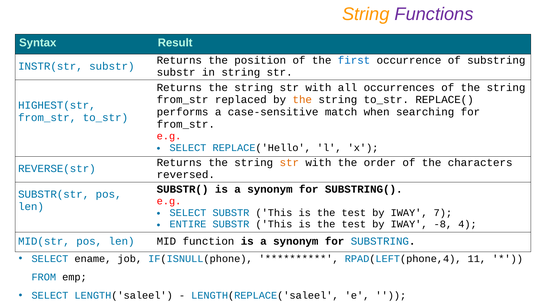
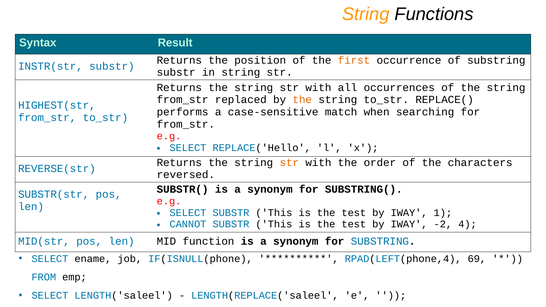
Functions colour: purple -> black (434, 14)
first colour: blue -> orange (354, 60)
7: 7 -> 1 (443, 213)
ENTIRE: ENTIRE -> CANNOT (188, 224)
-8: -8 -> -2 (443, 224)
11: 11 -> 69 (477, 259)
